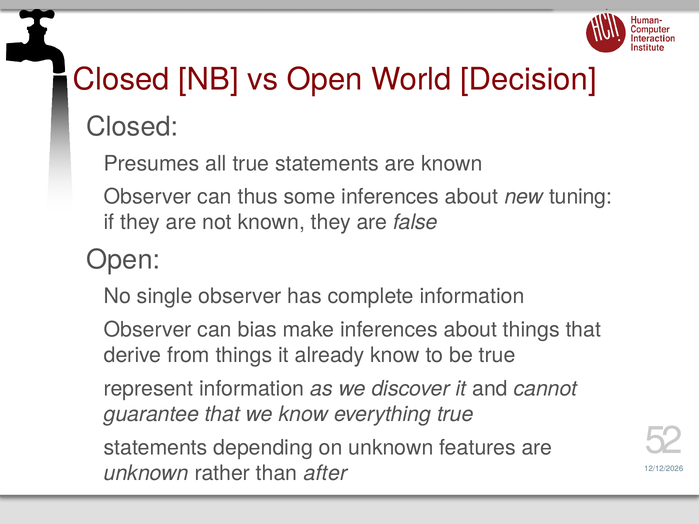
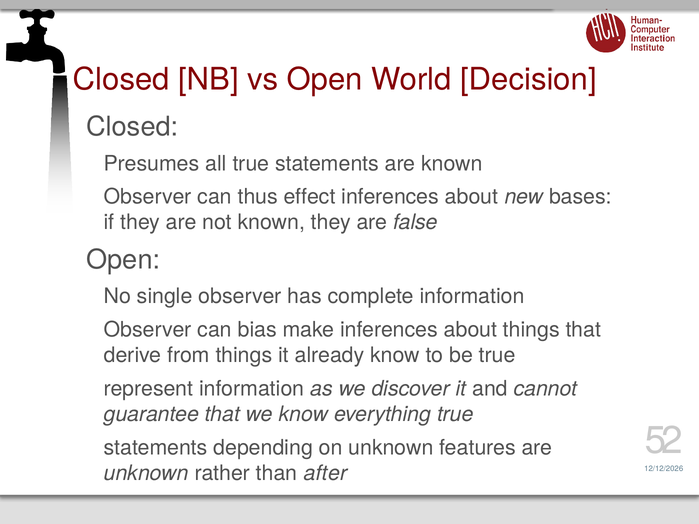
some: some -> effect (310, 197)
tuning: tuning -> bases (580, 197)
